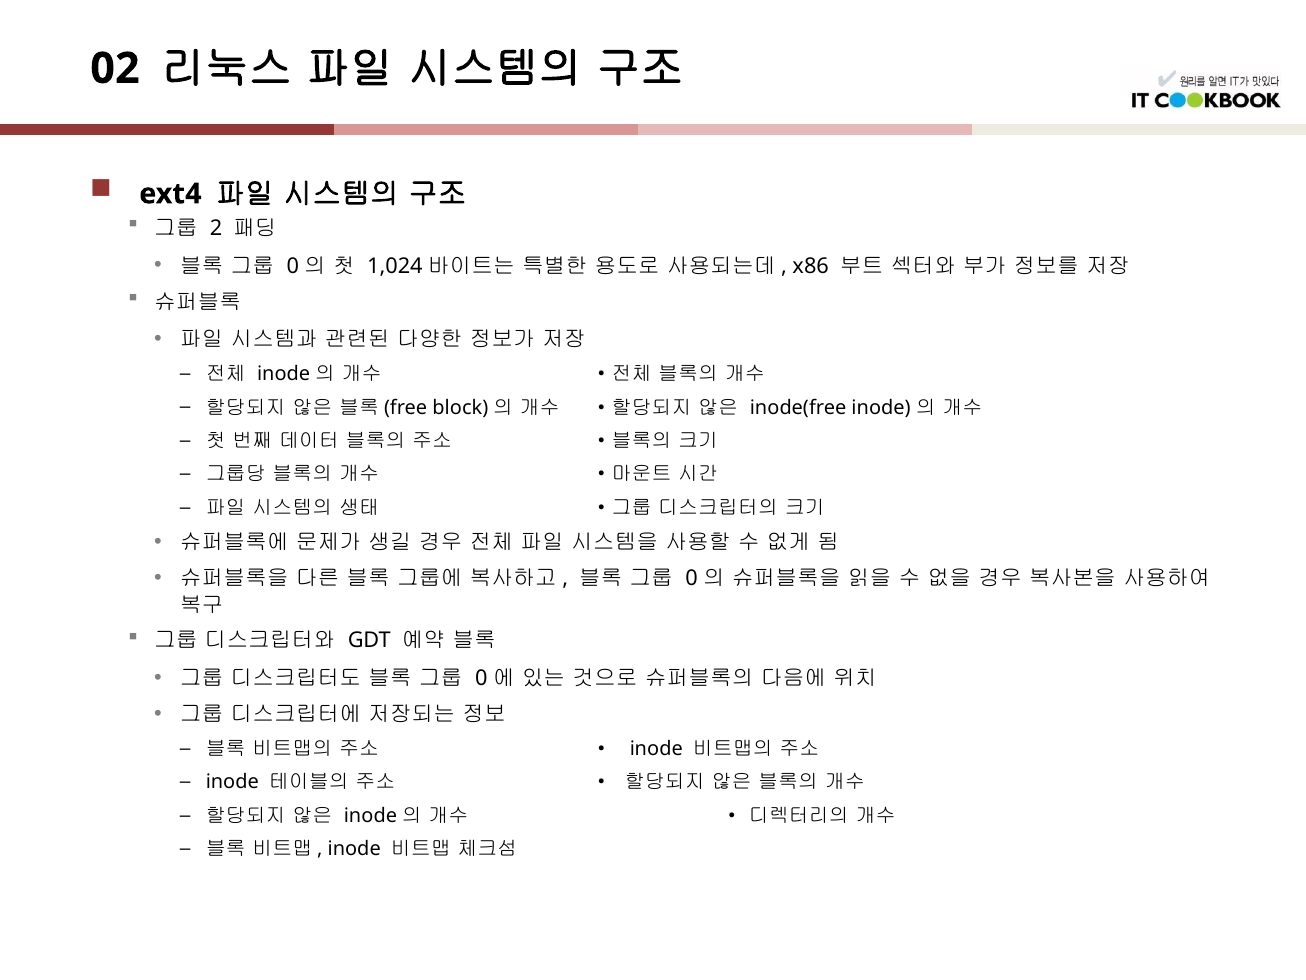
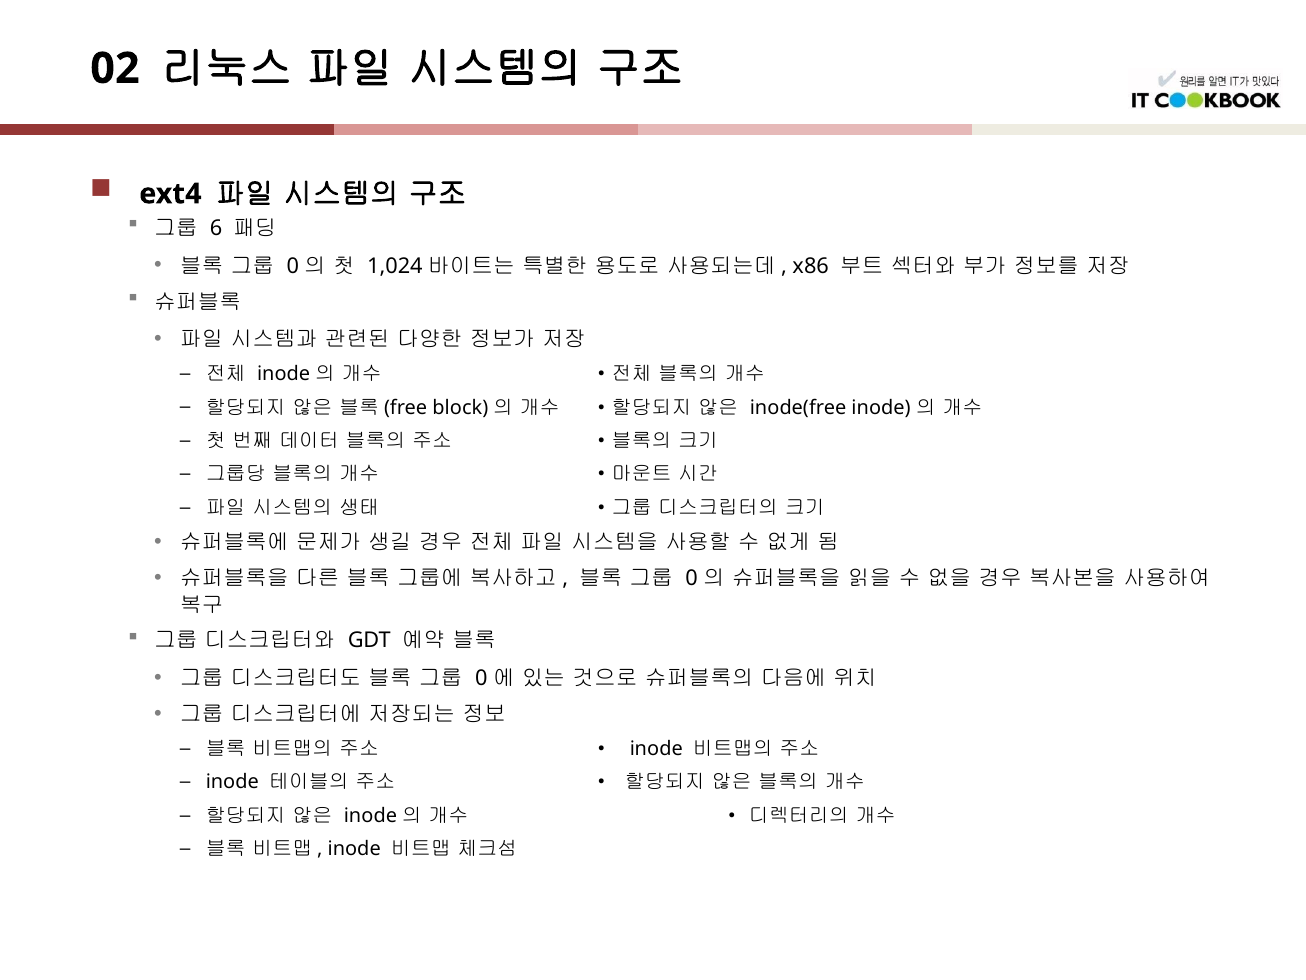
2: 2 -> 6 (216, 228)
